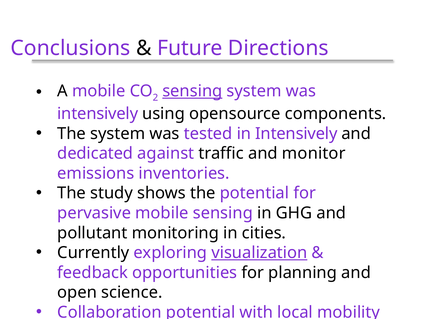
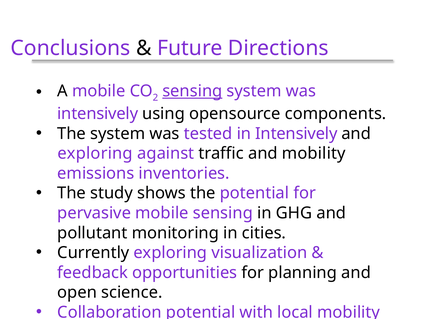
dedicated: dedicated -> exploring (95, 153)
and monitor: monitor -> mobility (314, 153)
visualization underline: present -> none (259, 253)
